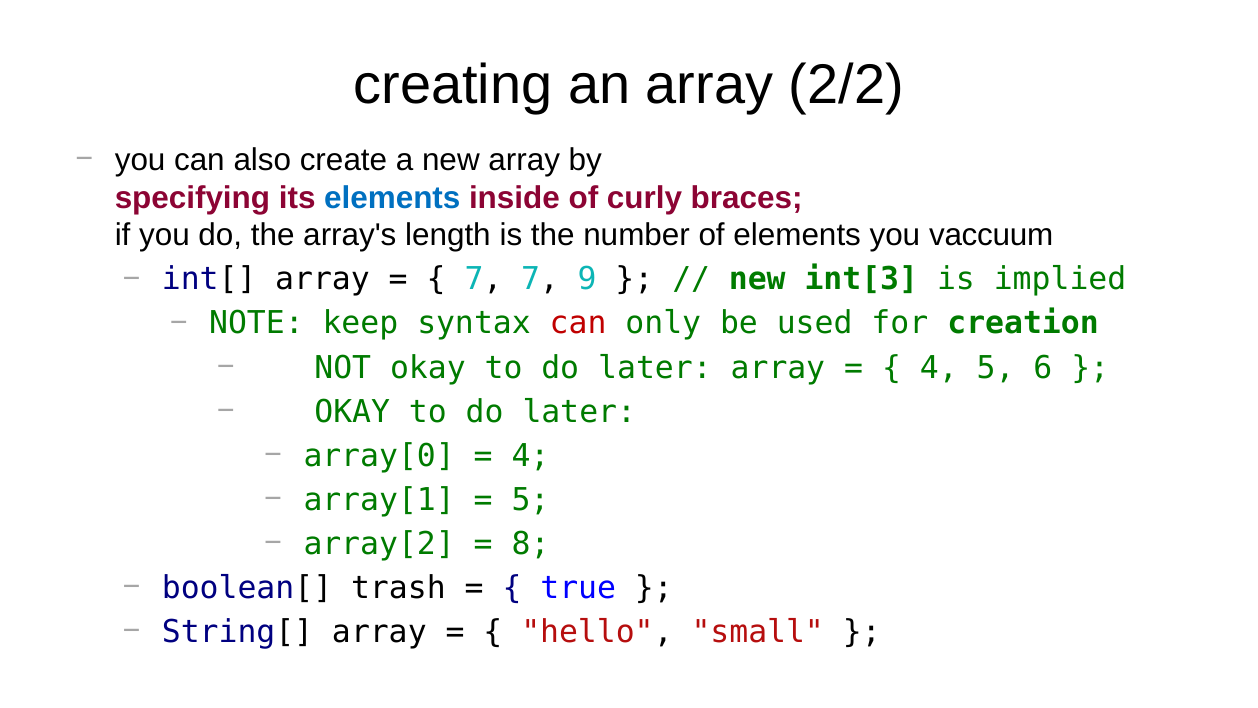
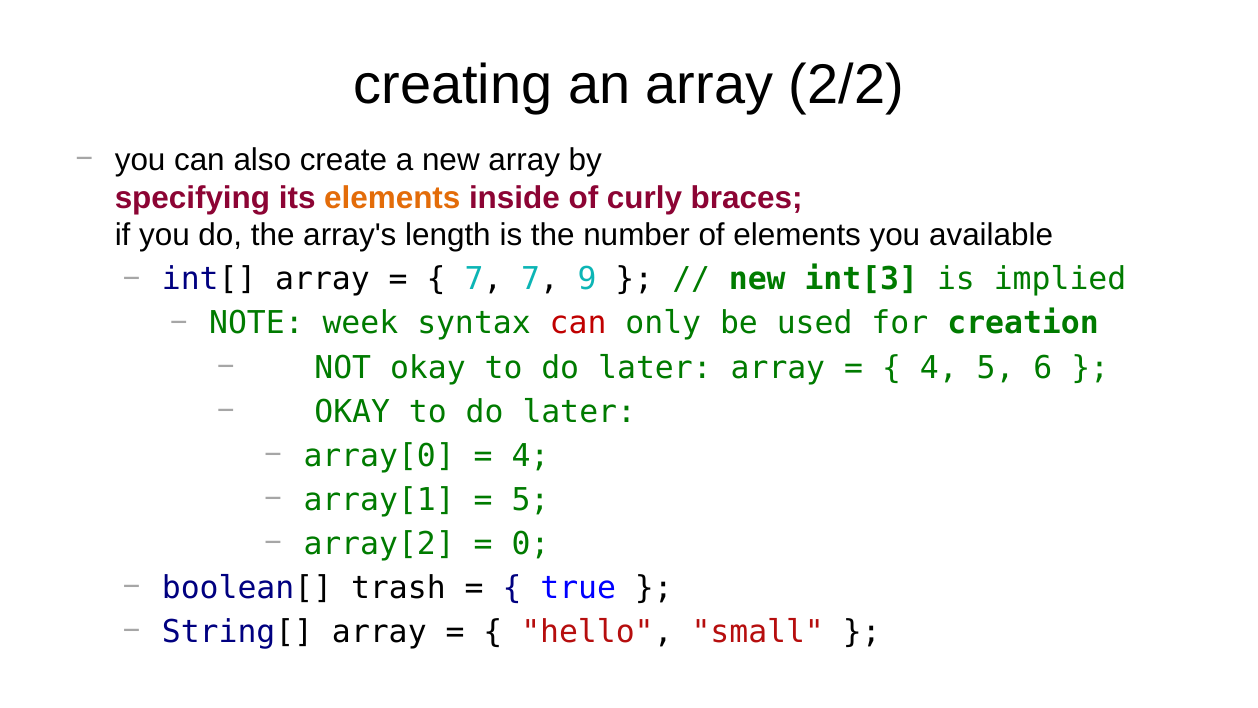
elements colour: blue -> orange (392, 198)
vaccuum: vaccuum -> available (991, 235)
keep: keep -> week (360, 323)
8: 8 -> 0 (531, 544)
